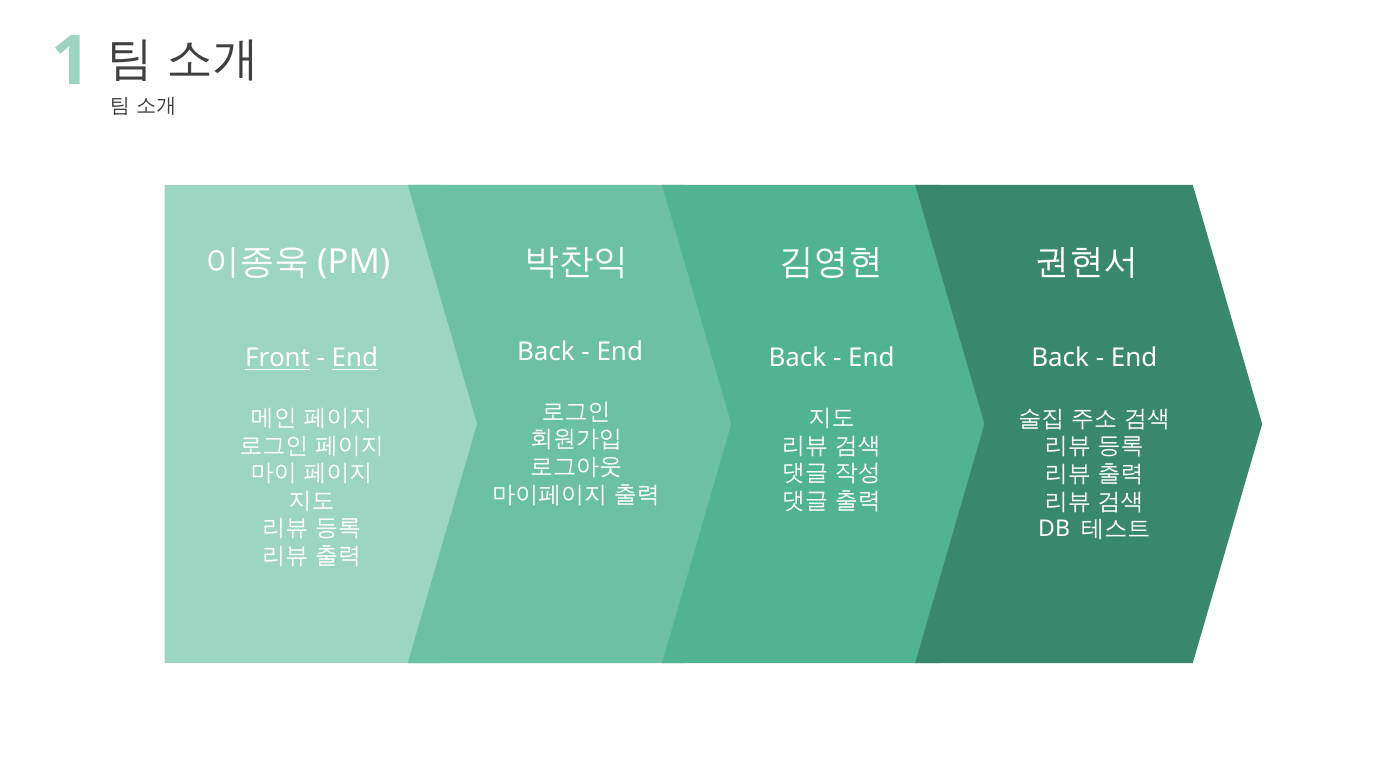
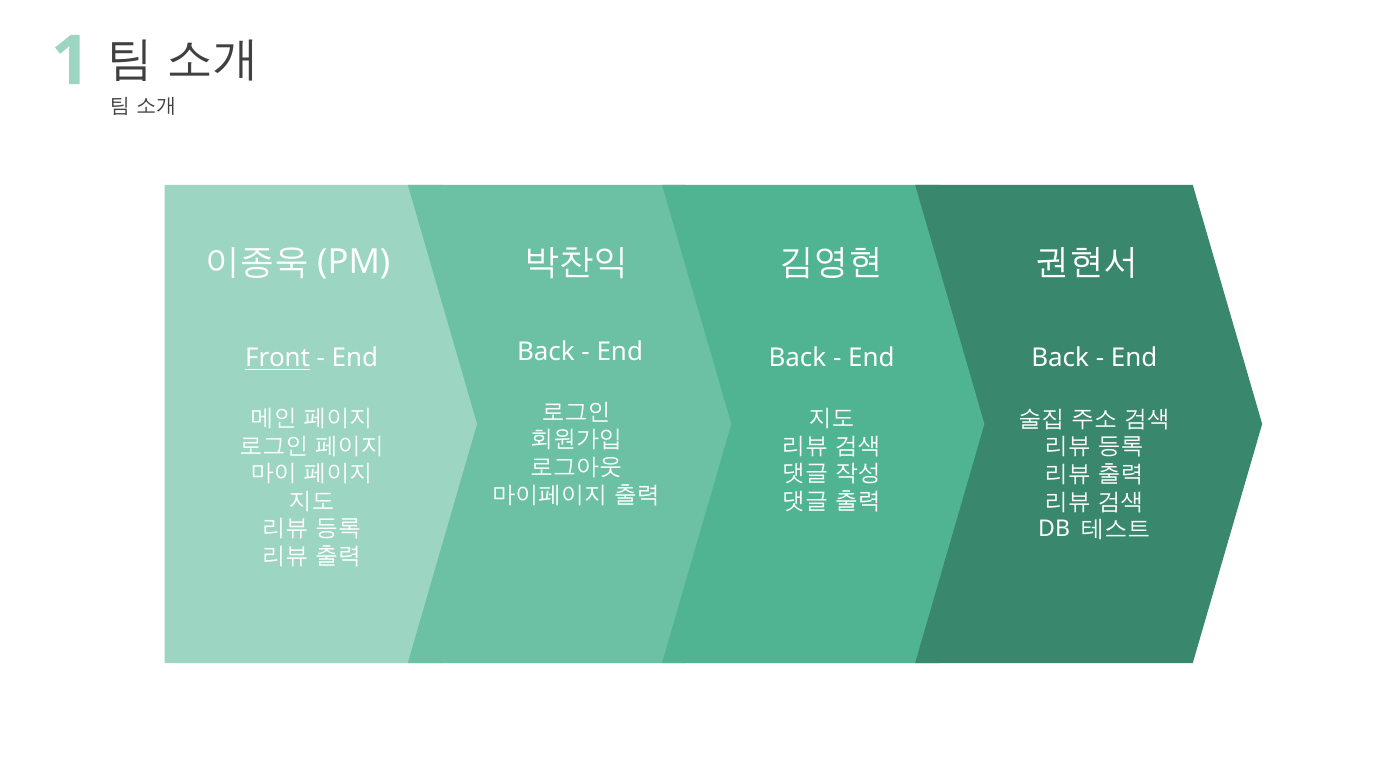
End underline: present -> none (355, 358)
